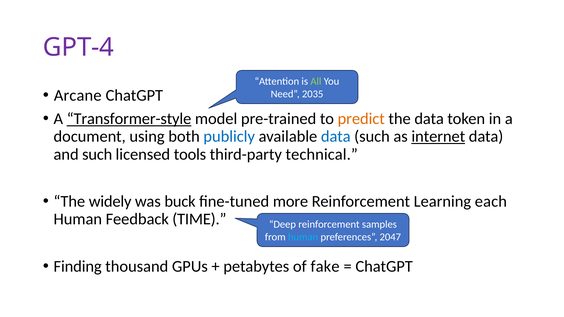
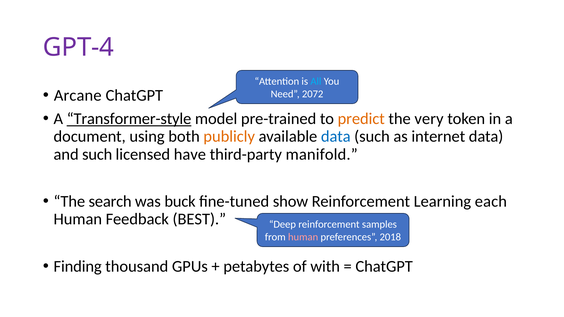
All colour: light green -> light blue (316, 81)
2035: 2035 -> 2072 (313, 94)
the data: data -> very (429, 119)
publicly colour: blue -> orange (229, 137)
internet underline: present -> none (438, 137)
tools: tools -> have (190, 154)
technical: technical -> manifold (322, 154)
widely: widely -> search (110, 202)
more: more -> show (290, 202)
TIME: TIME -> BEST (199, 219)
human colour: light blue -> pink (303, 237)
2047: 2047 -> 2018 (390, 237)
fake: fake -> with (325, 267)
